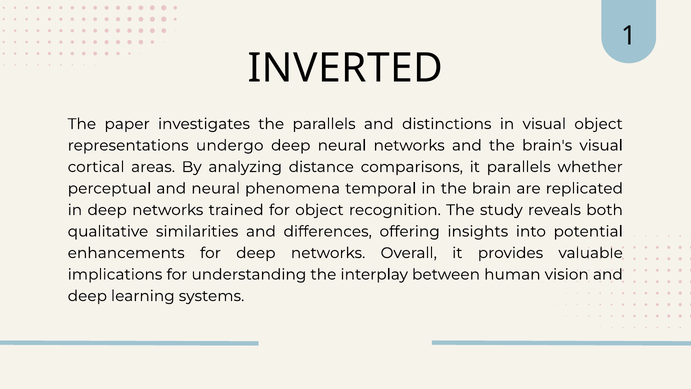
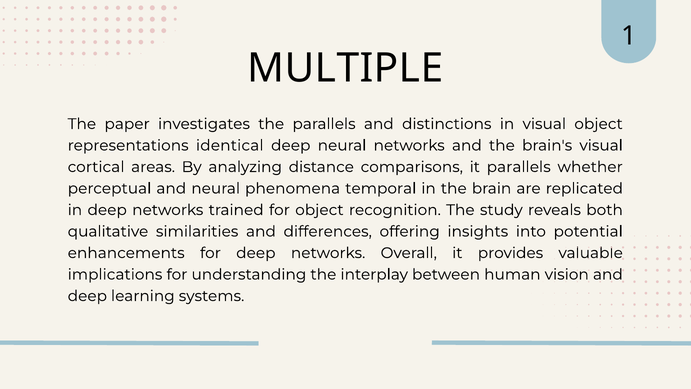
INVERTED: INVERTED -> MULTIPLE (345, 68)
undergo: undergo -> identical (230, 145)
